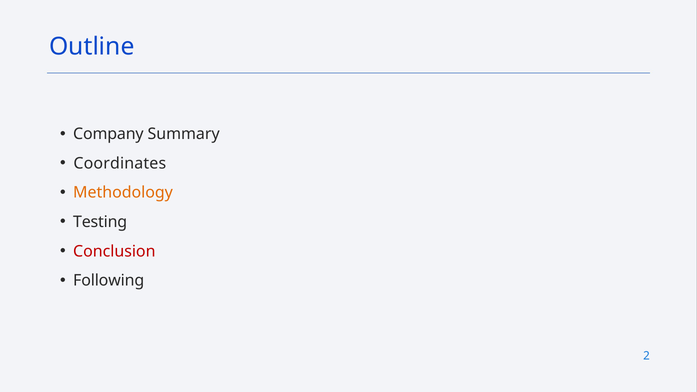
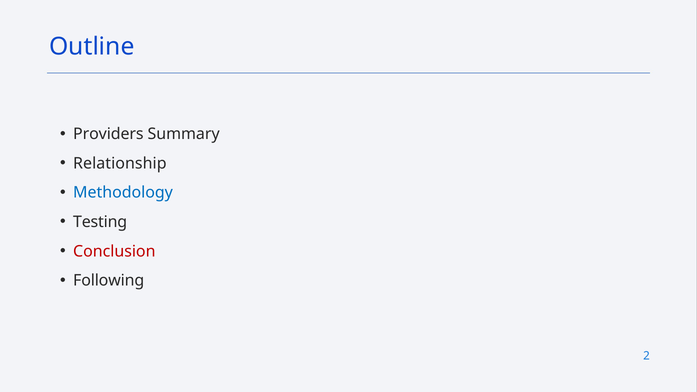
Company: Company -> Providers (108, 134)
Coordinates: Coordinates -> Relationship (120, 163)
Methodology colour: orange -> blue (123, 193)
